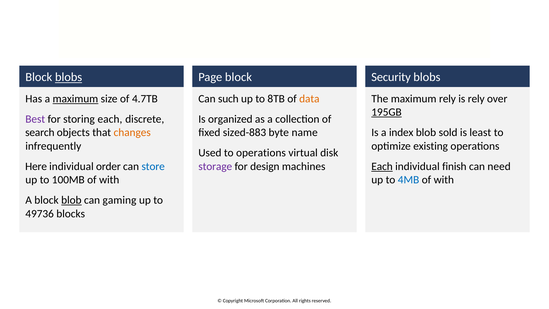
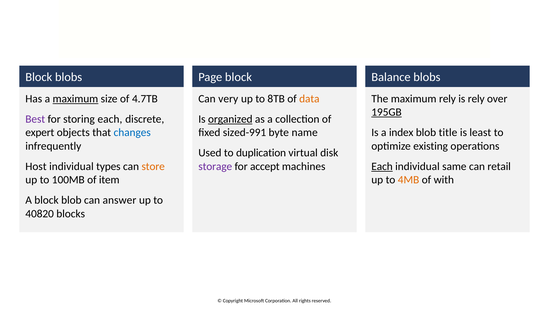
blobs underline: present -> none (69, 77)
Security: Security -> Balance (391, 77)
such: such -> very (228, 99)
organized underline: none -> present (230, 119)
search: search -> expert (40, 132)
changes colour: orange -> blue (132, 132)
sized-883: sized-883 -> sized-991 (245, 132)
blob sold: sold -> title (448, 132)
to operations: operations -> duplication (261, 153)
Here: Here -> Host (36, 166)
order: order -> types (108, 166)
store colour: blue -> orange (153, 166)
design: design -> accept (265, 166)
finish: finish -> same (454, 166)
need: need -> retail (499, 166)
100MB of with: with -> item (109, 180)
4MB colour: blue -> orange (409, 180)
blob underline: present -> none (71, 200)
gaming: gaming -> answer (119, 200)
49736: 49736 -> 40820 (40, 214)
